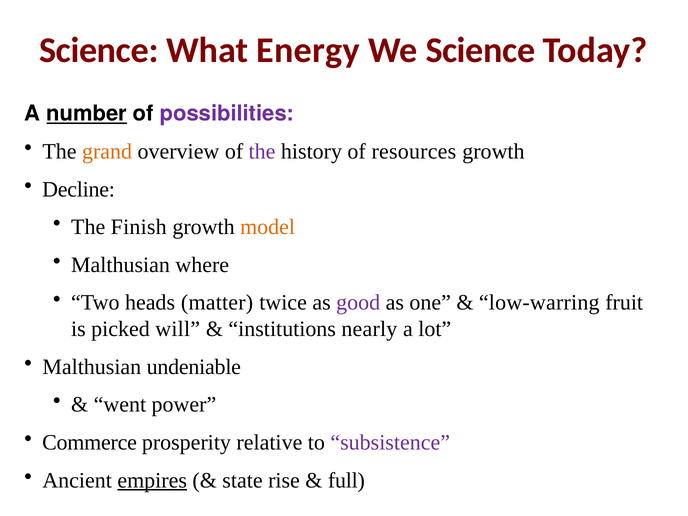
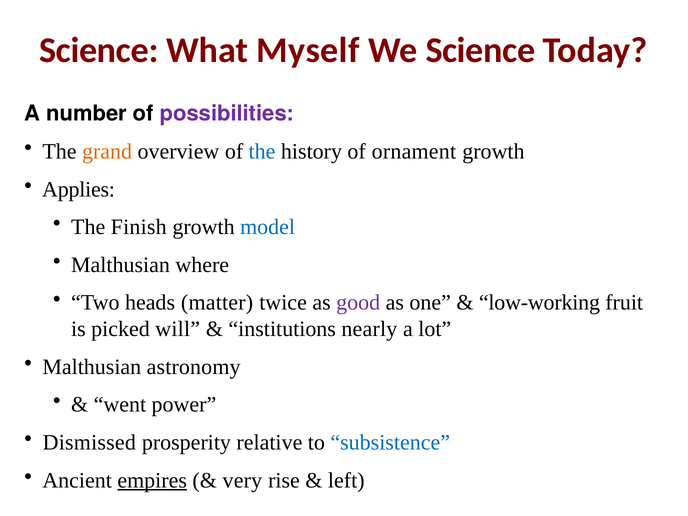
Energy: Energy -> Myself (308, 50)
number underline: present -> none (87, 114)
the colour: purple -> blue (262, 151)
resources: resources -> ornament (414, 151)
Decline: Decline -> Applies (79, 189)
model colour: orange -> blue (268, 227)
low-warring: low-warring -> low-working (539, 303)
undeniable: undeniable -> astronomy (194, 367)
Commerce: Commerce -> Dismissed (89, 443)
subsistence colour: purple -> blue (390, 443)
state: state -> very (242, 480)
full: full -> left (346, 480)
